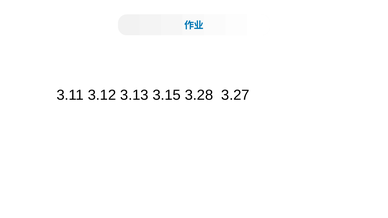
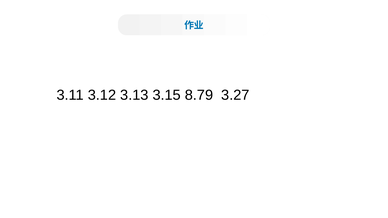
3.28: 3.28 -> 8.79 (199, 95)
